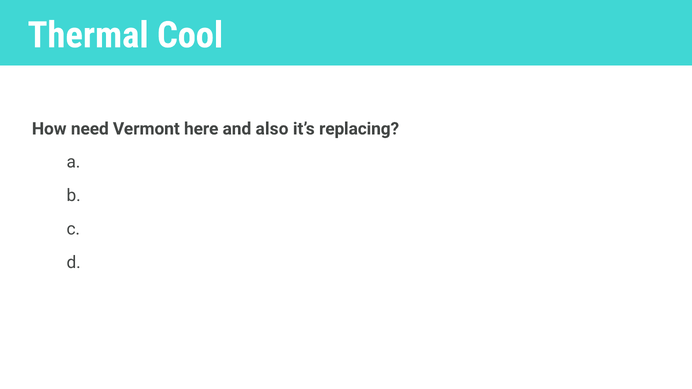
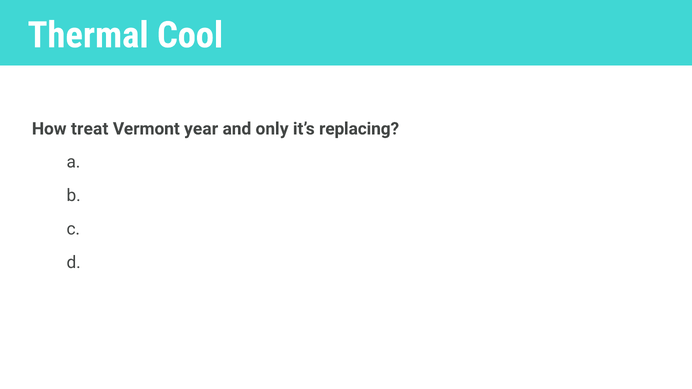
need: need -> treat (90, 129)
here: here -> year (201, 129)
also: also -> only (272, 129)
